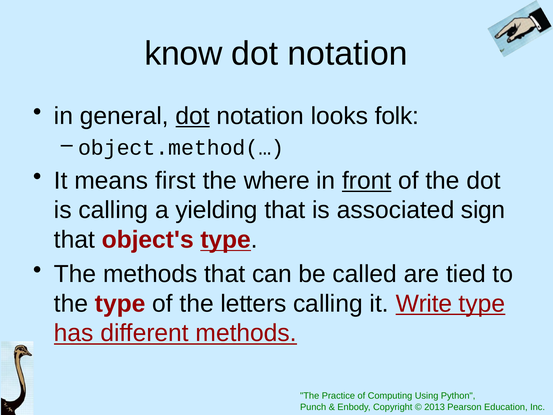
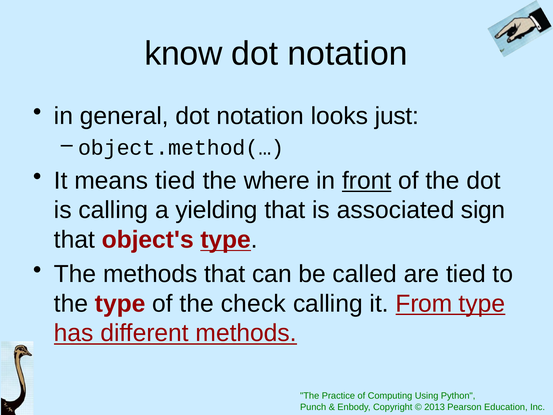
dot underline: present -> none (193, 116)
folk: folk -> just (397, 116)
means first: first -> tied (175, 181)
letters: letters -> check (253, 303)
Write: Write -> From (424, 303)
